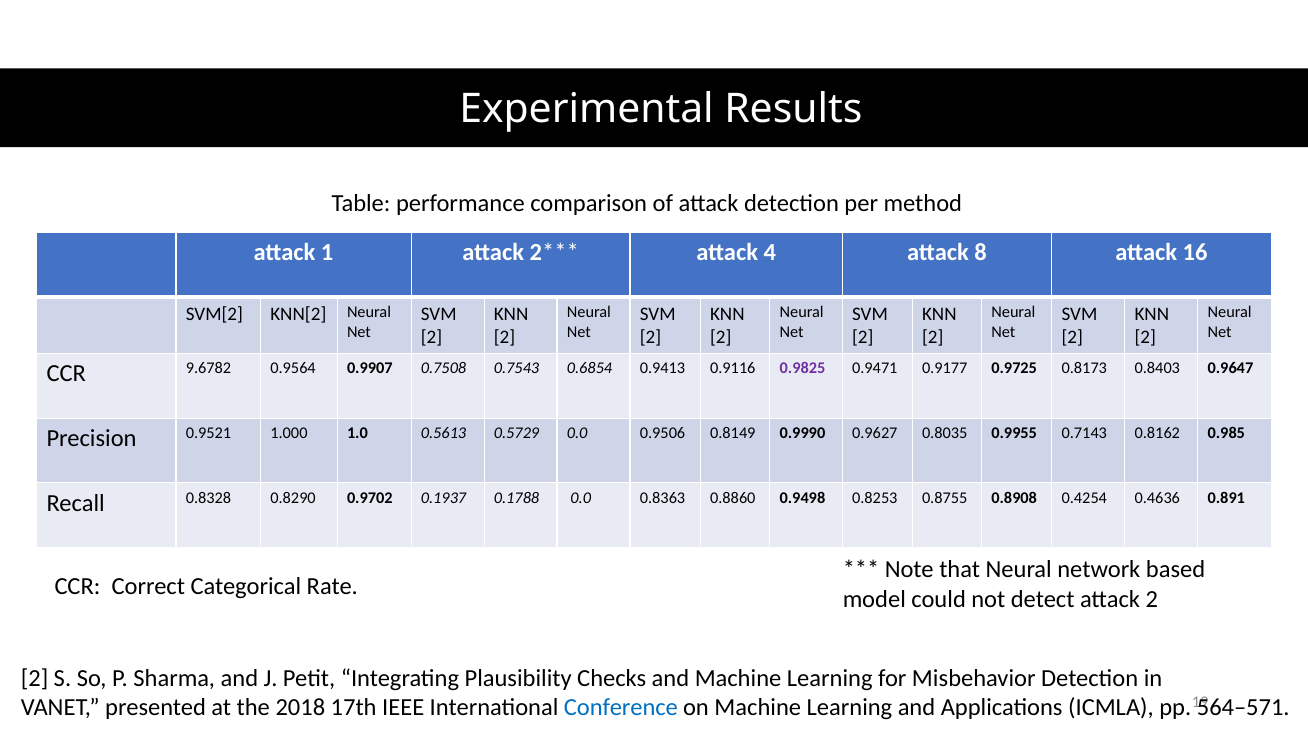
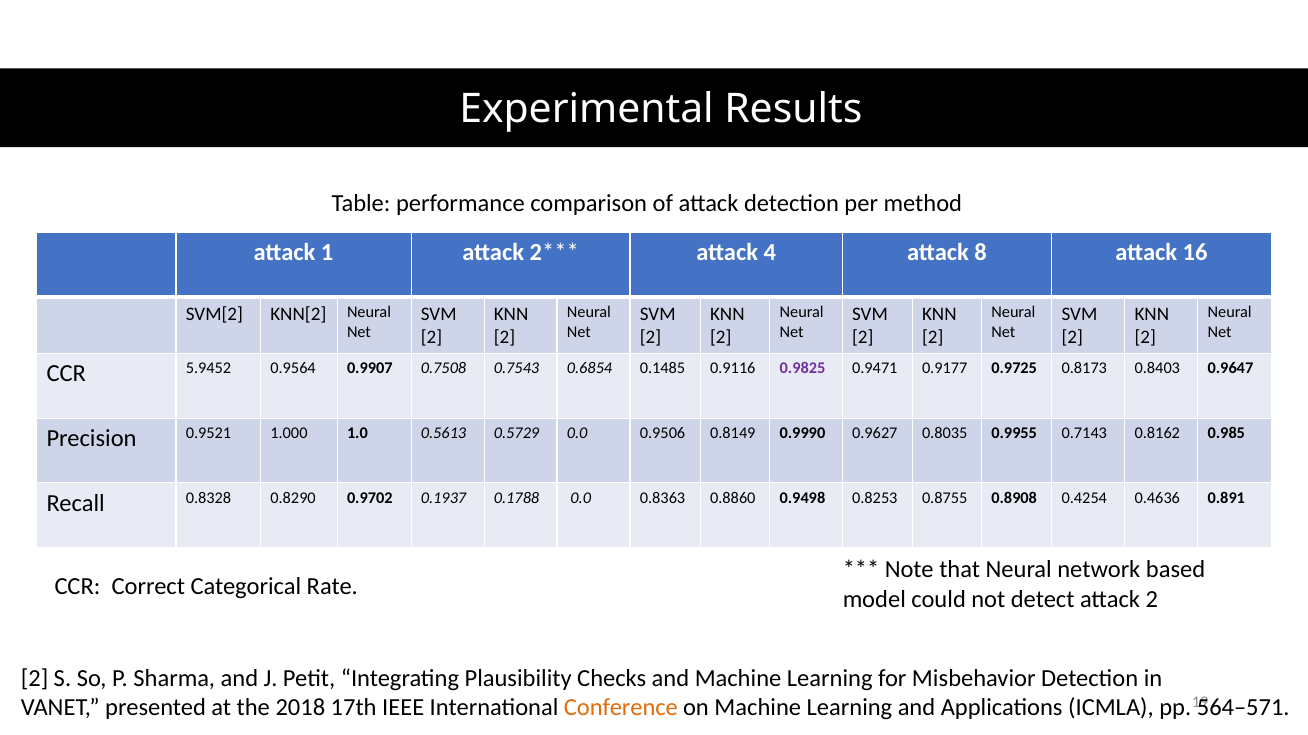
9.6782: 9.6782 -> 5.9452 (209, 369)
0.9413: 0.9413 -> 0.1485 (663, 369)
Conference colour: blue -> orange (621, 708)
